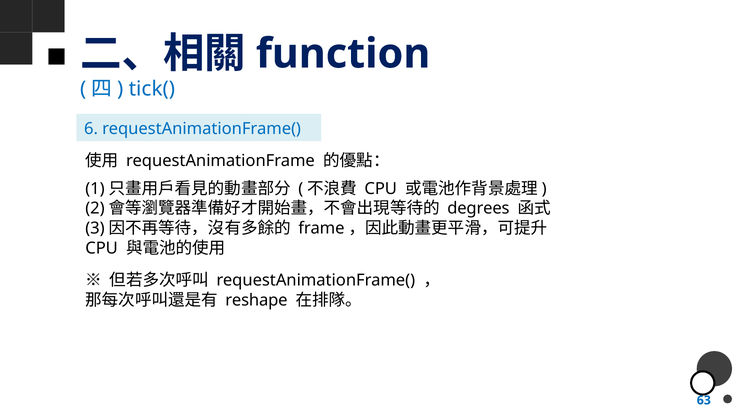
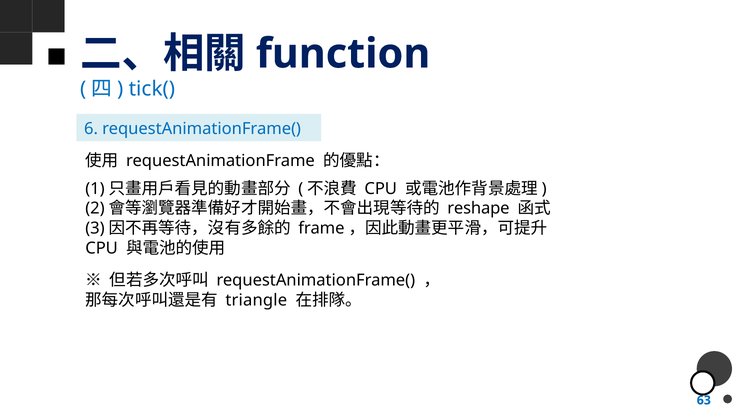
degrees: degrees -> reshape (478, 209)
reshape: reshape -> triangle (256, 300)
